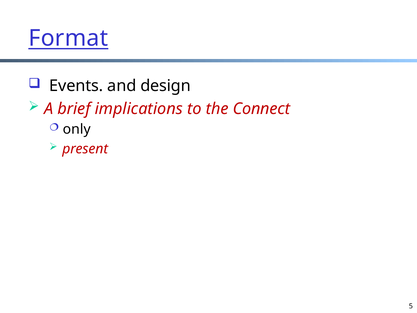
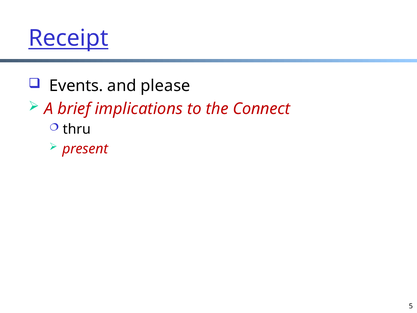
Format: Format -> Receipt (68, 38)
design: design -> please (165, 86)
only: only -> thru (77, 129)
